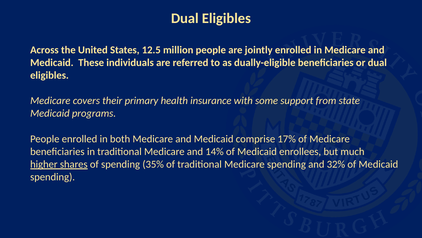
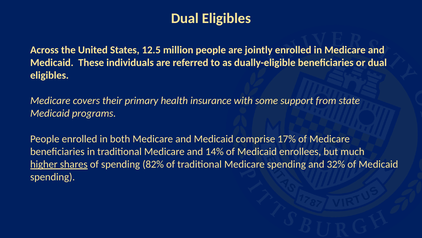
35%: 35% -> 82% (153, 164)
